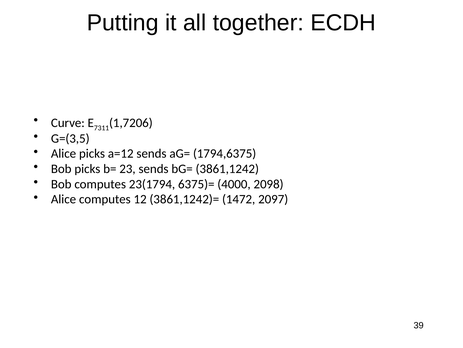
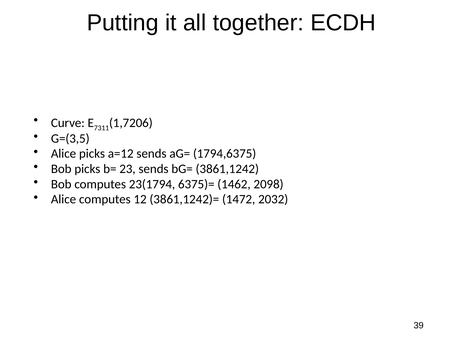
4000: 4000 -> 1462 (234, 184)
2097: 2097 -> 2032 (273, 199)
